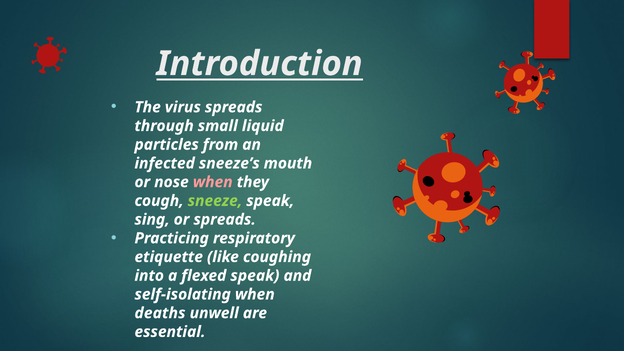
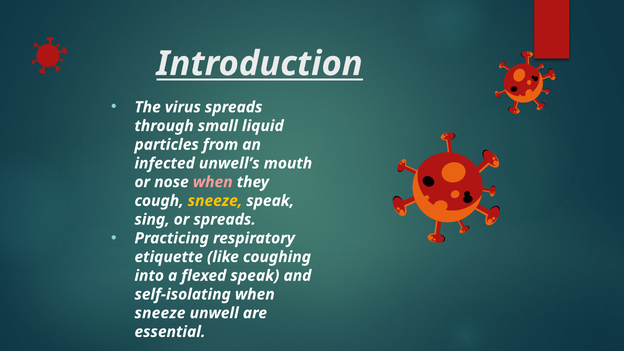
sneeze’s: sneeze’s -> unwell’s (229, 163)
sneeze colour: light green -> yellow (215, 201)
deaths: deaths -> sneeze (160, 313)
